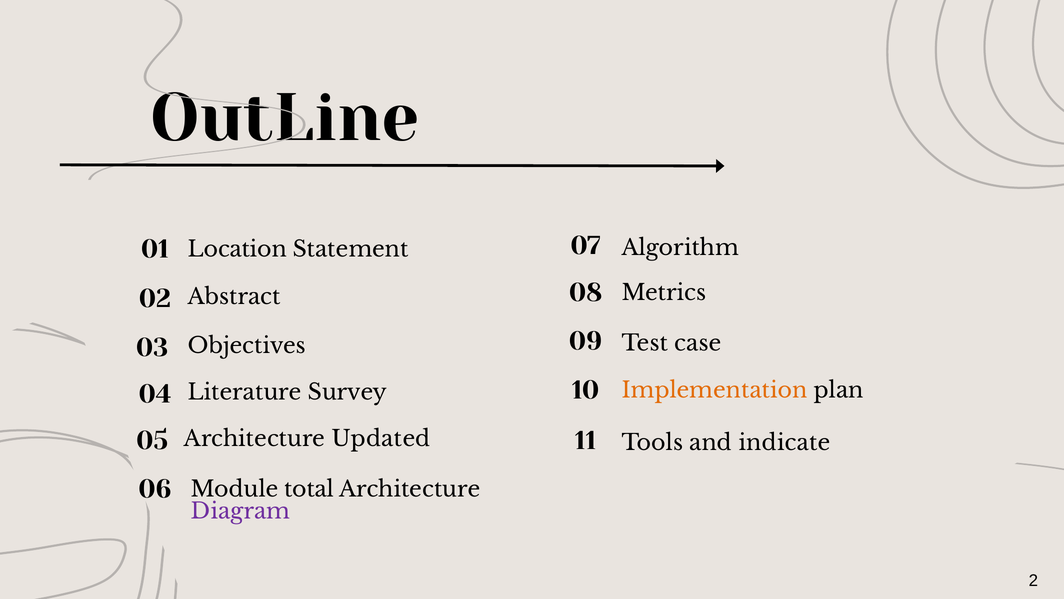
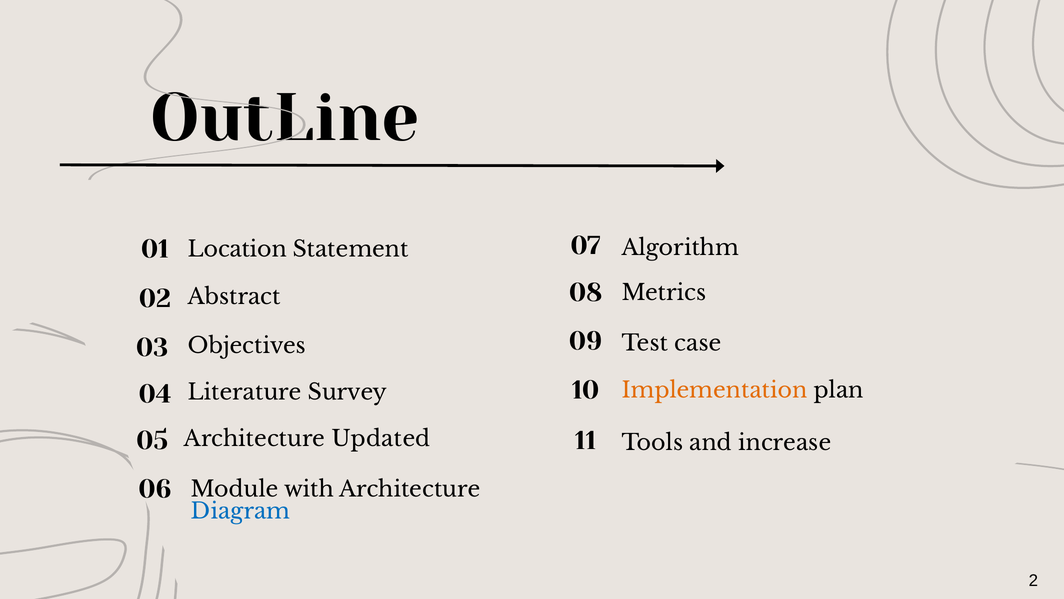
indicate: indicate -> increase (785, 442)
total: total -> with (309, 489)
Diagram colour: purple -> blue (241, 511)
